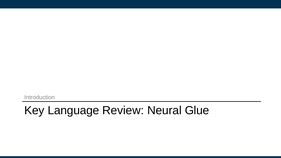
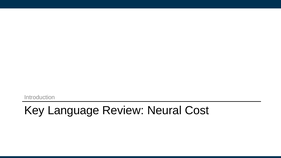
Glue: Glue -> Cost (197, 110)
